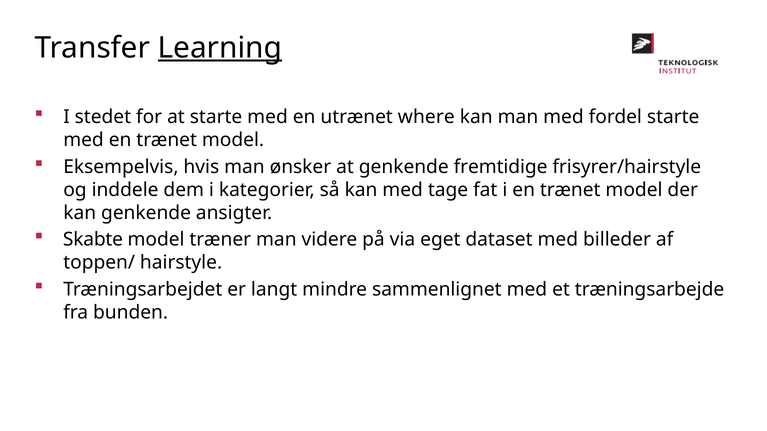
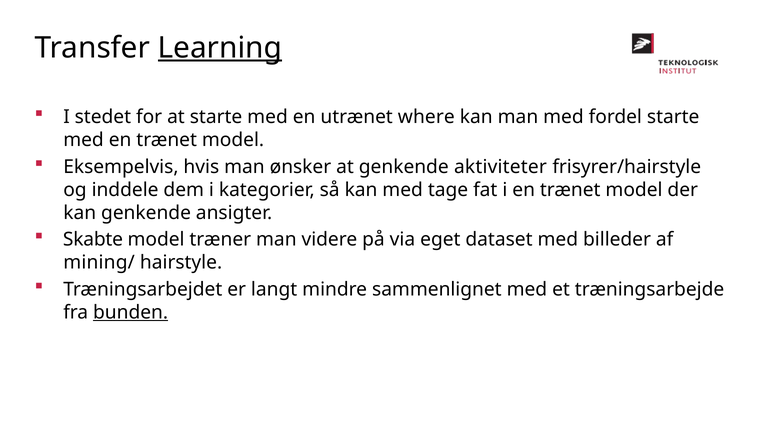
fremtidige: fremtidige -> aktiviteter (500, 167)
toppen/: toppen/ -> mining/ (99, 263)
bunden underline: none -> present (131, 313)
